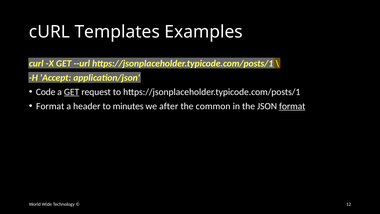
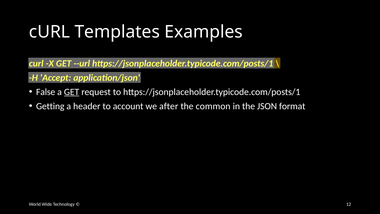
Code: Code -> False (46, 92)
Format: Format -> Getting (50, 106)
minutes: minutes -> account (128, 106)
format underline: present -> none (292, 106)
